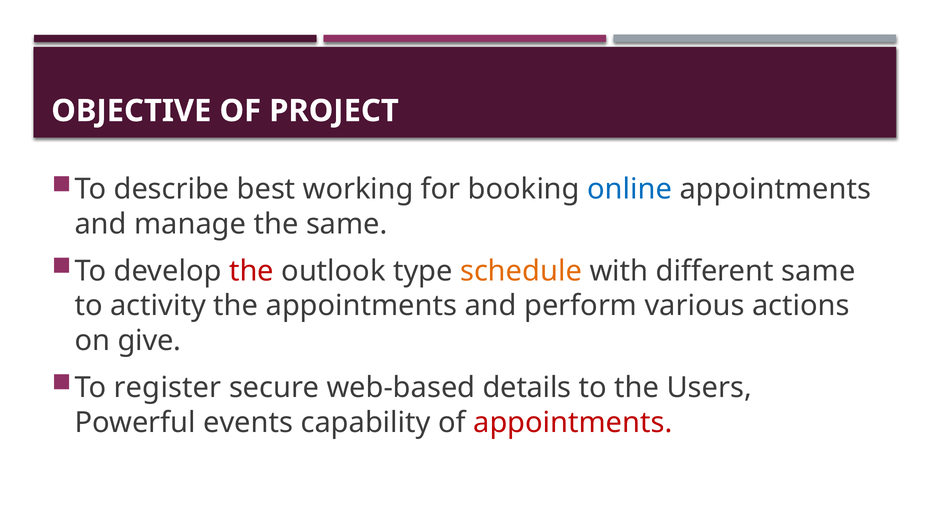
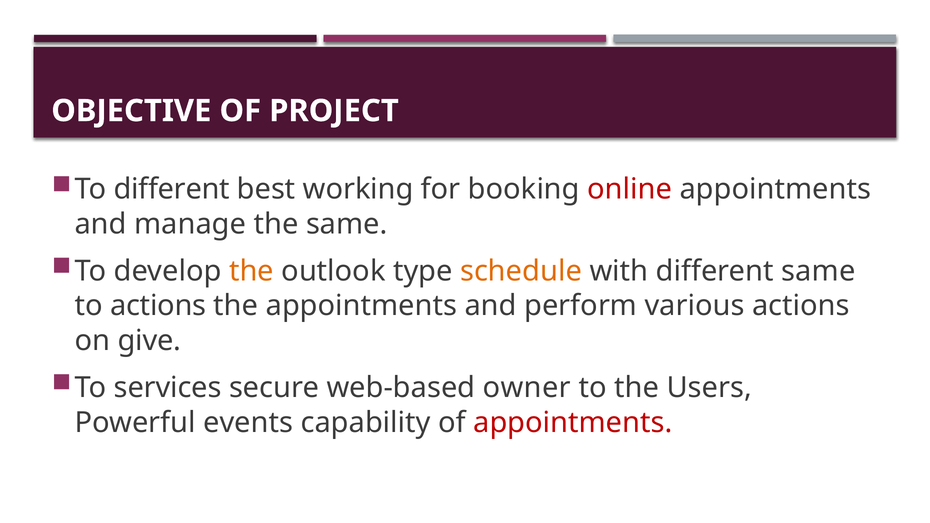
To describe: describe -> different (172, 189)
online colour: blue -> red (630, 189)
the colour: red -> orange (251, 271)
to activity: activity -> actions (158, 306)
register: register -> services (168, 388)
details: details -> owner (527, 388)
